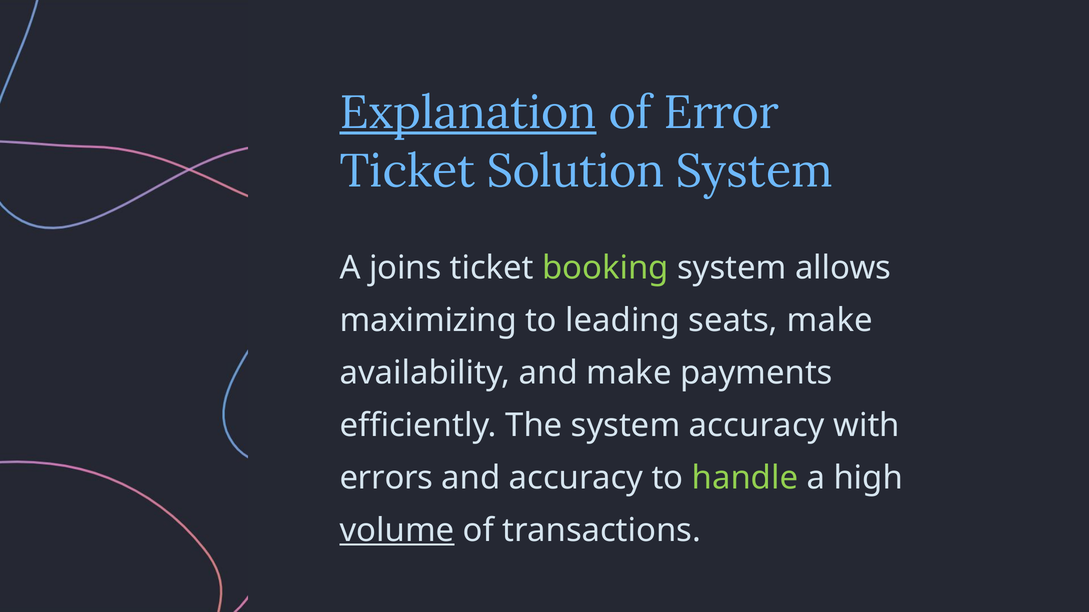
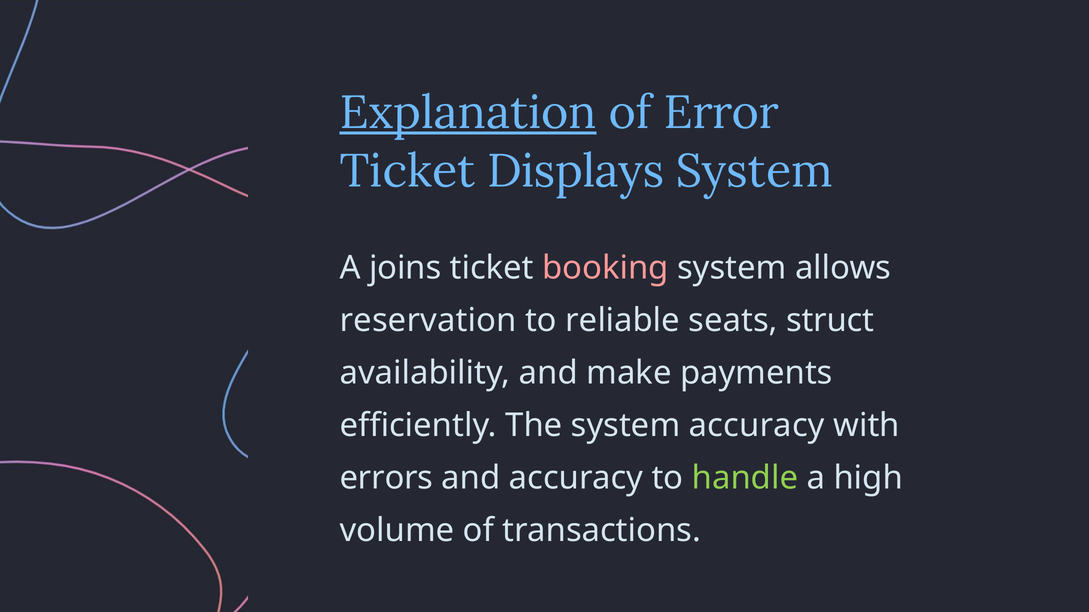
Solution: Solution -> Displays (576, 171)
booking colour: light green -> pink (605, 268)
maximizing: maximizing -> reservation (428, 321)
leading: leading -> reliable (623, 321)
seats make: make -> struct (830, 321)
volume underline: present -> none (397, 531)
